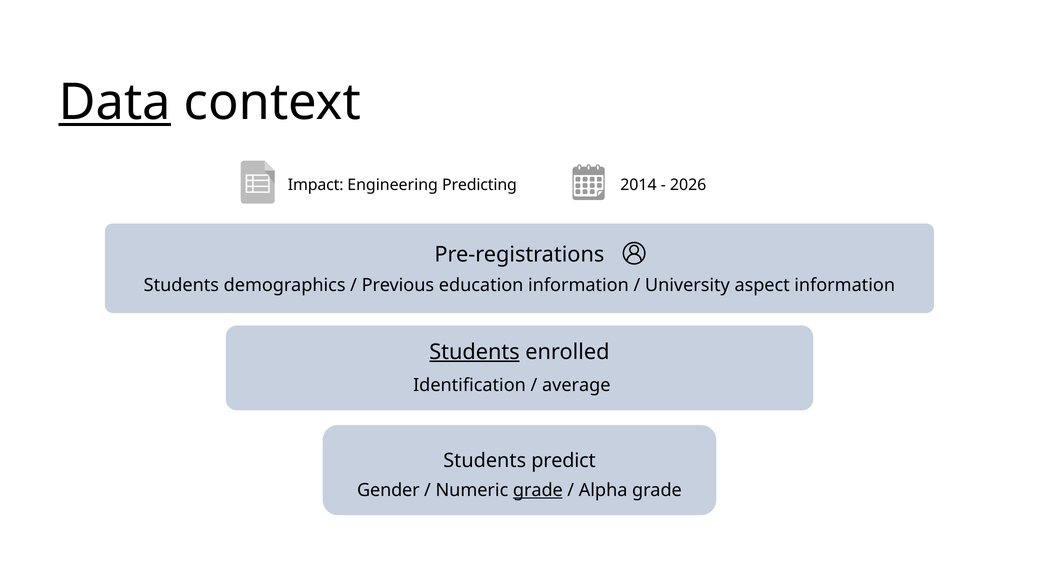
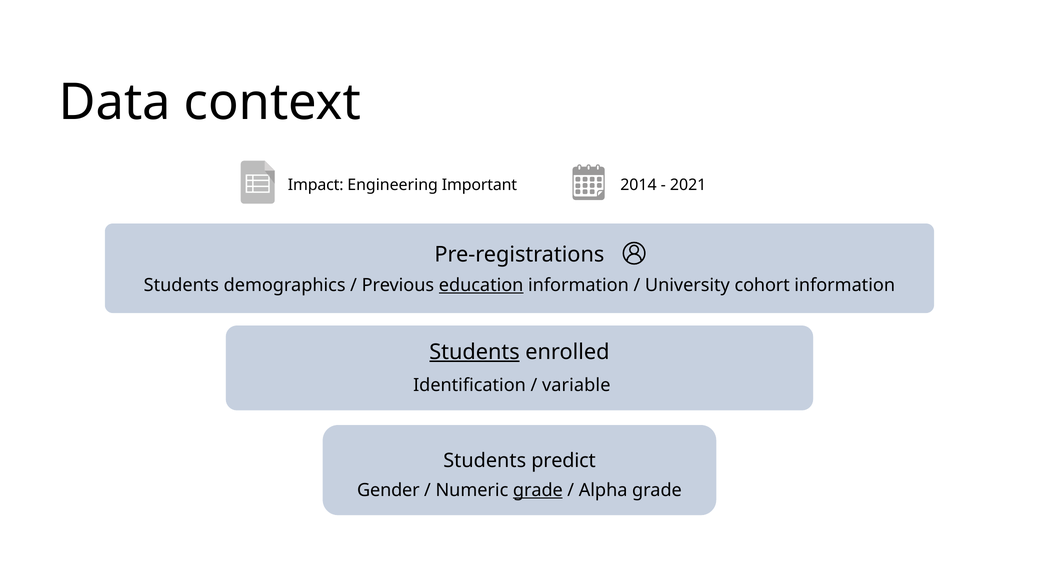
Data underline: present -> none (115, 103)
Predicting: Predicting -> Important (479, 185)
2026: 2026 -> 2021 (688, 185)
education underline: none -> present (481, 285)
aspect: aspect -> cohort (762, 285)
average: average -> variable (576, 385)
